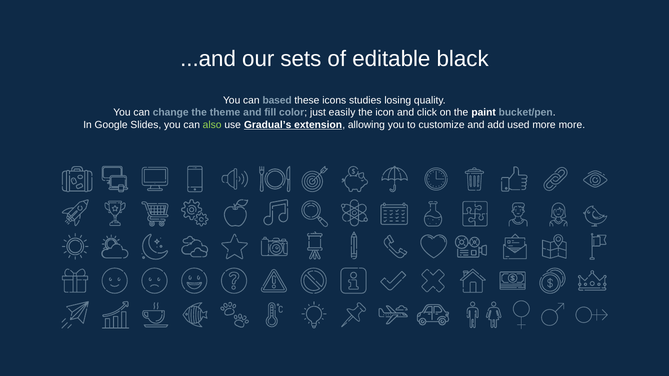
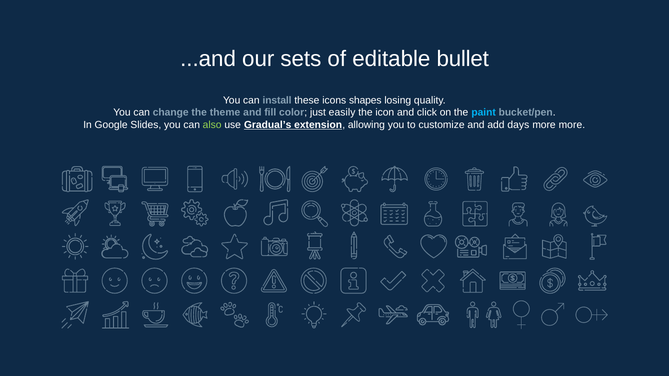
black: black -> bullet (463, 59)
based: based -> install (277, 100)
studies: studies -> shapes (365, 100)
paint colour: white -> light blue (484, 113)
used: used -> days (518, 125)
